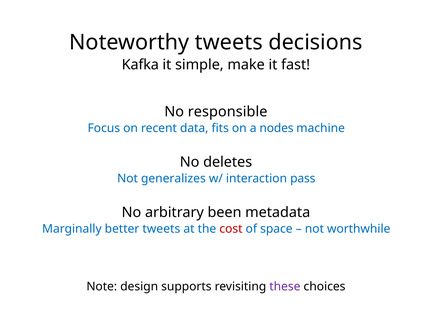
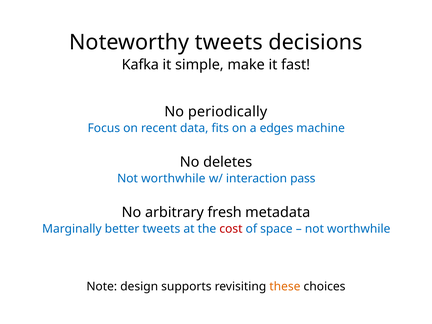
responsible: responsible -> periodically (228, 112)
nodes: nodes -> edges (277, 128)
generalizes: generalizes -> worthwhile (173, 178)
been: been -> fresh (225, 212)
these colour: purple -> orange (285, 286)
